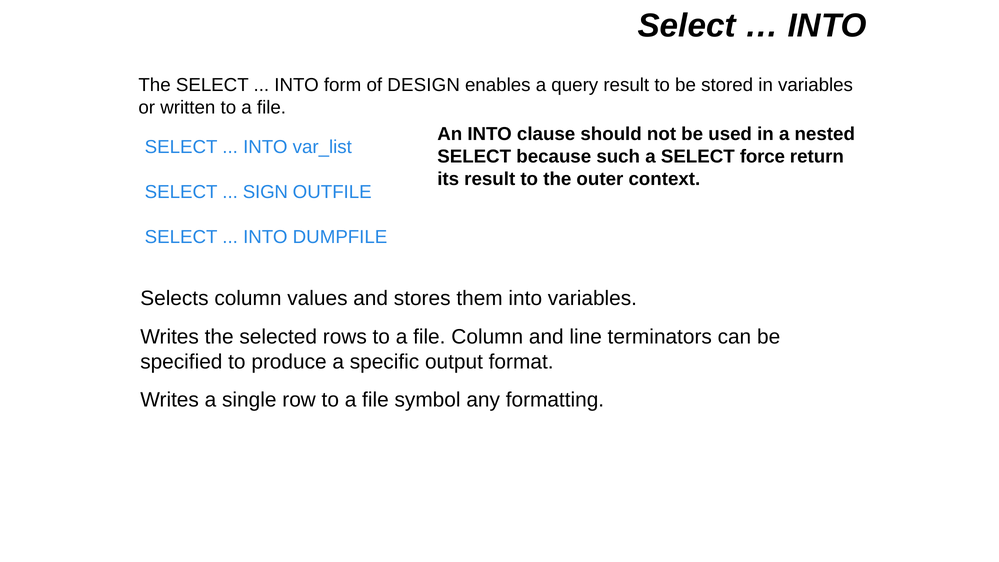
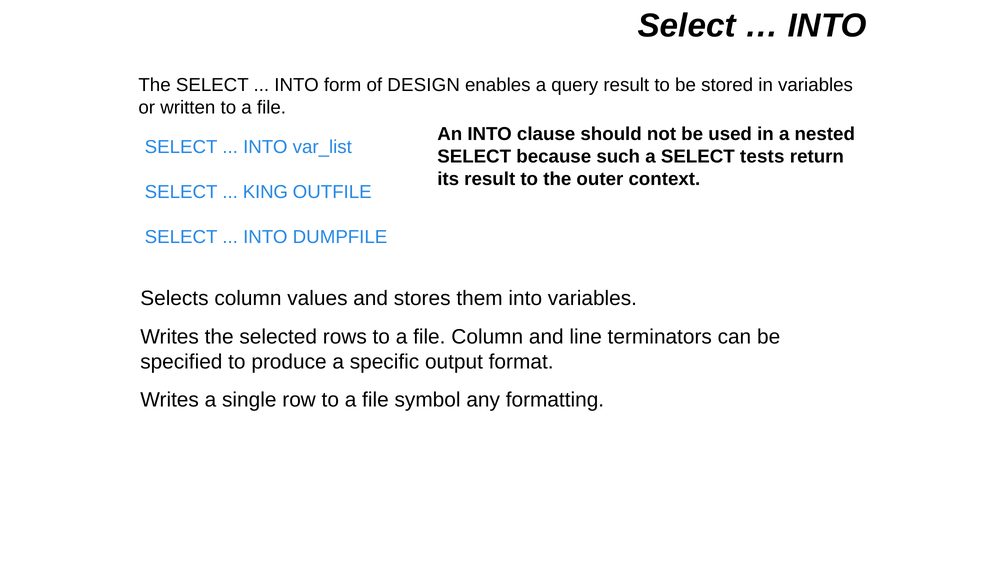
force: force -> tests (762, 157)
SIGN: SIGN -> KING (265, 192)
